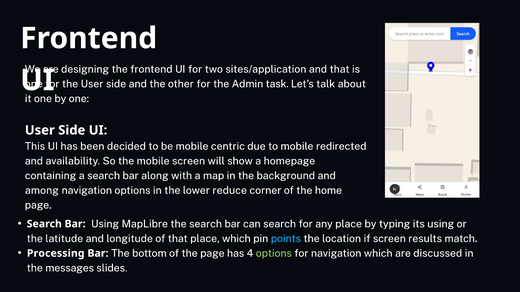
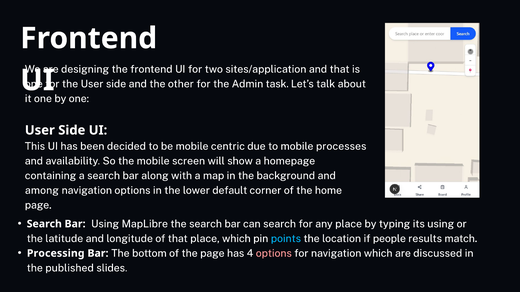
redirected: redirected -> processes (341, 147)
reduce: reduce -> default (230, 191)
if screen: screen -> people (389, 239)
options colour: light green -> pink (274, 254)
messages: messages -> published (70, 268)
